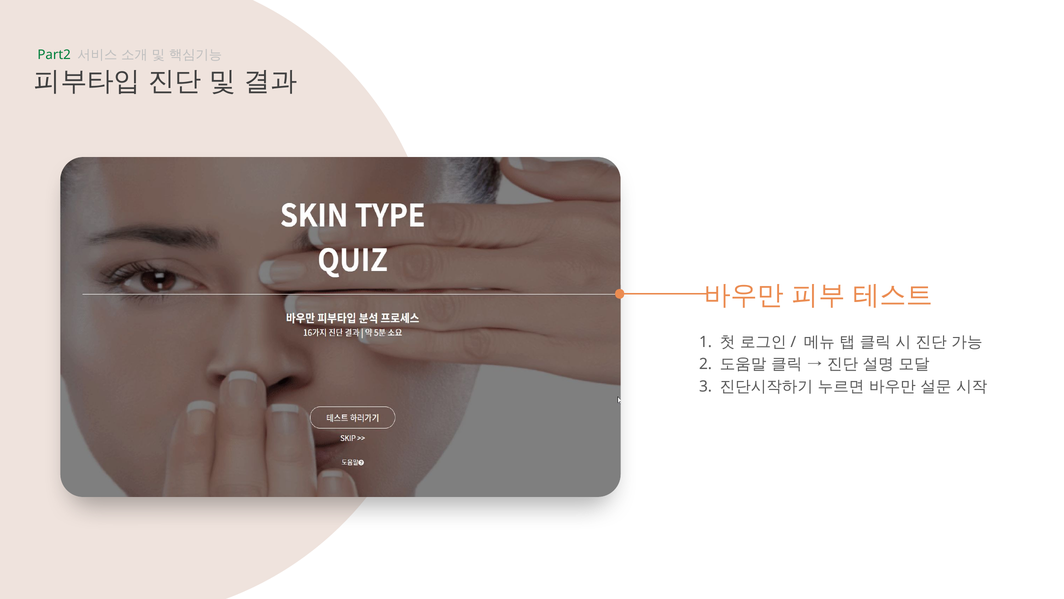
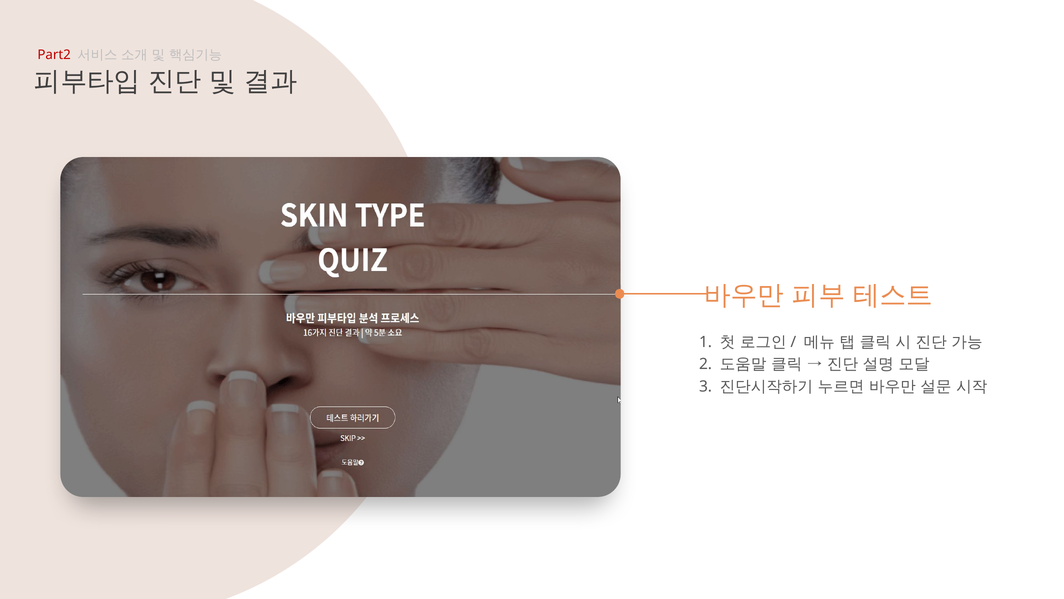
Part2 colour: green -> red (54, 55)
